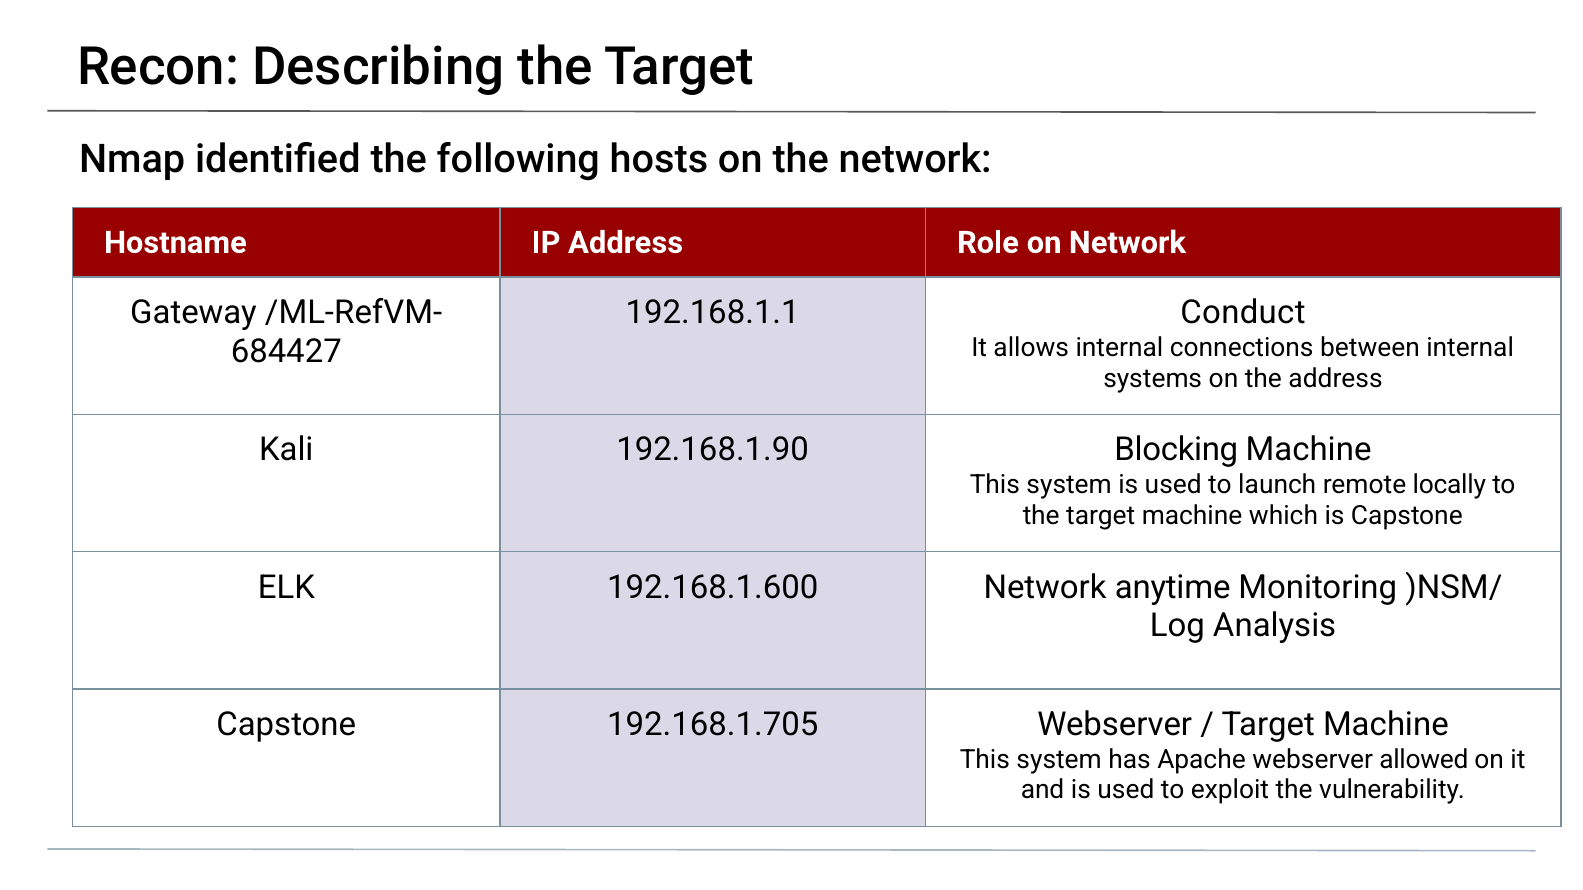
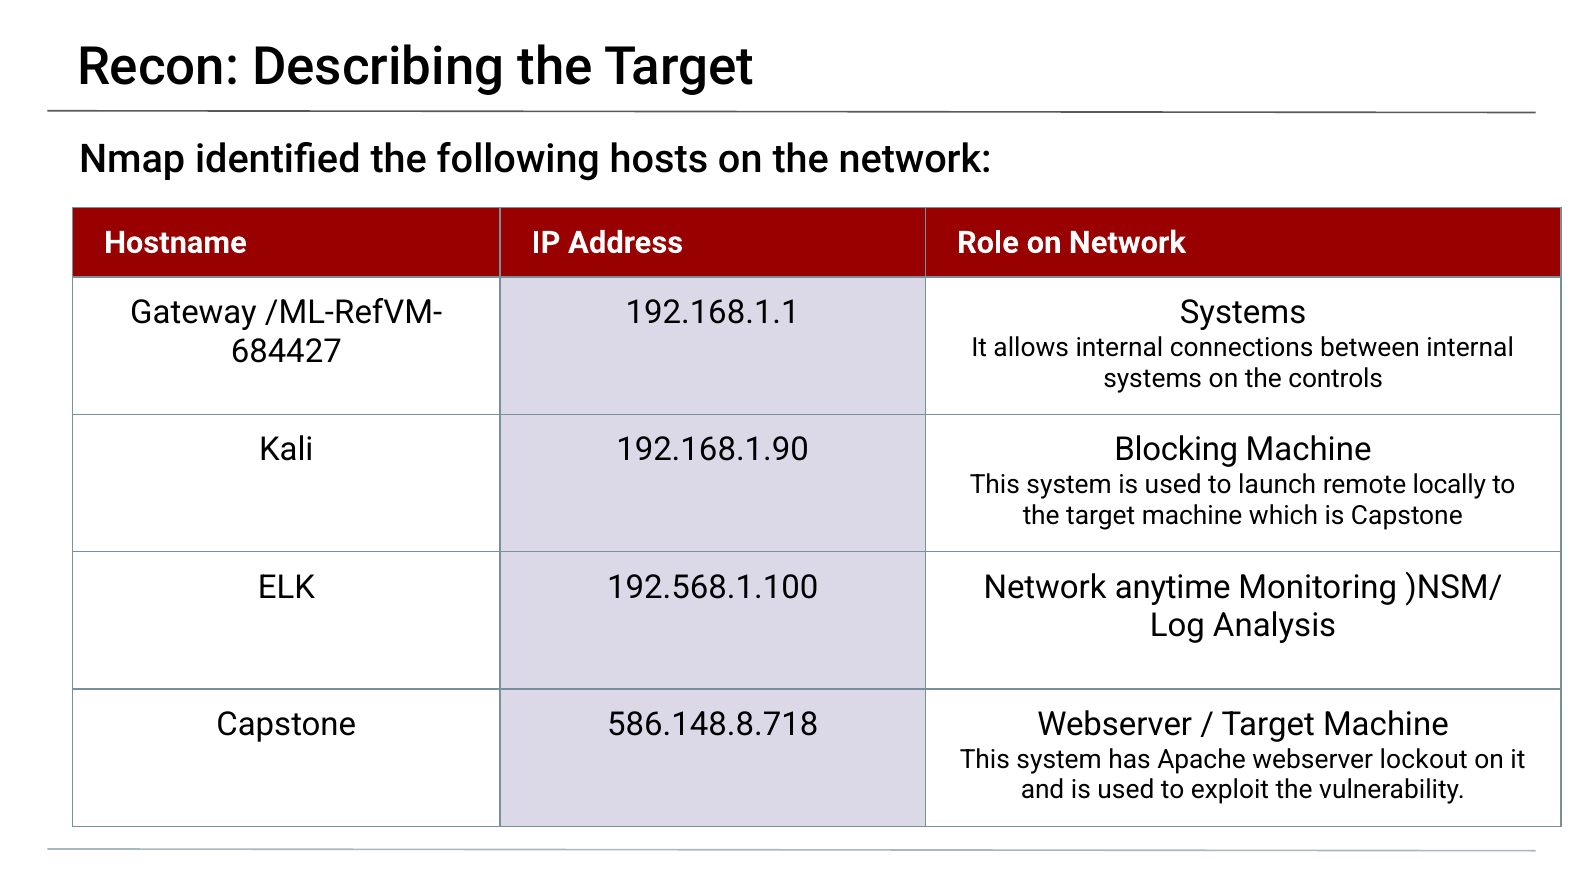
192.168.1.1 Conduct: Conduct -> Systems (1243, 313)
the address: address -> controls (1336, 379)
192.168.1.600: 192.168.1.600 -> 192.568.1.100 (713, 588)
192.168.1.705: 192.168.1.705 -> 586.148.8.718 (713, 725)
allowed: allowed -> lockout (1424, 760)
